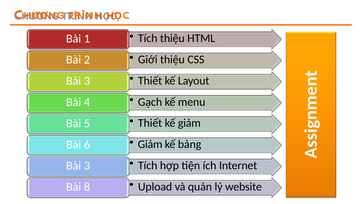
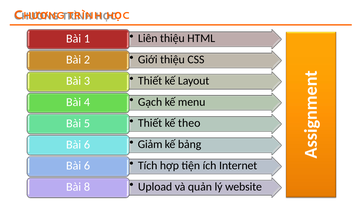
Tích: Tích -> Liên (148, 38)
kế giảm: giảm -> theo (189, 123)
3: 3 -> 6 (87, 166)
